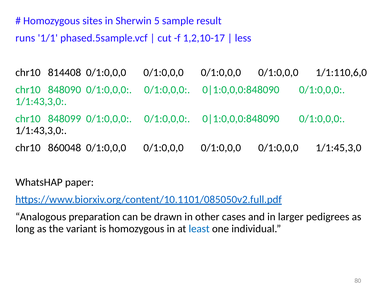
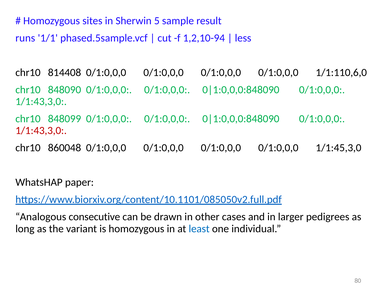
1,2,10-17: 1,2,10-17 -> 1,2,10-94 (204, 38)
1/1:43,3,0 colour: black -> red (41, 131)
preparation: preparation -> consecutive (94, 217)
